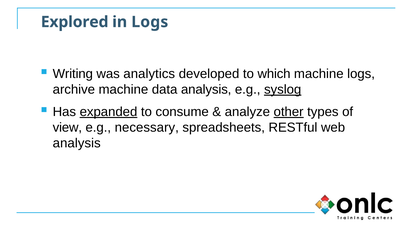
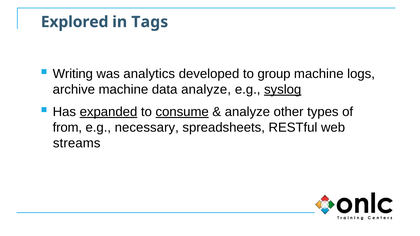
in Logs: Logs -> Tags (150, 22)
which: which -> group (274, 74)
data analysis: analysis -> analyze (206, 90)
consume underline: none -> present (182, 112)
other underline: present -> none (289, 112)
view: view -> from (67, 128)
analysis: analysis -> streams (77, 143)
